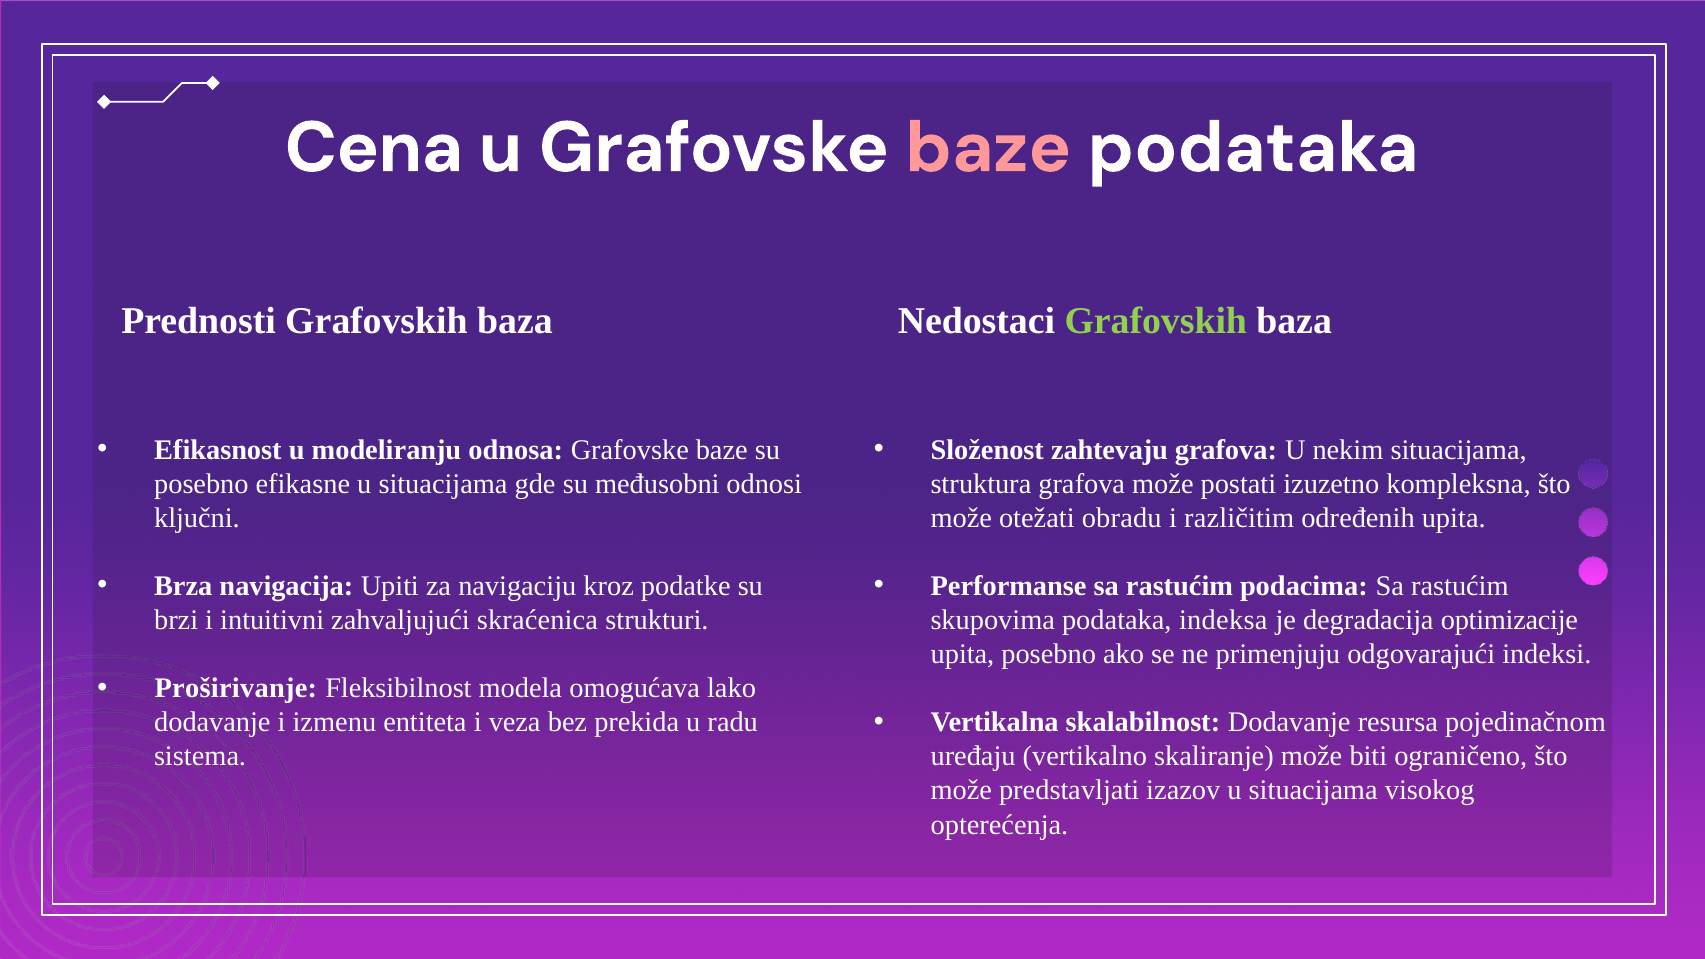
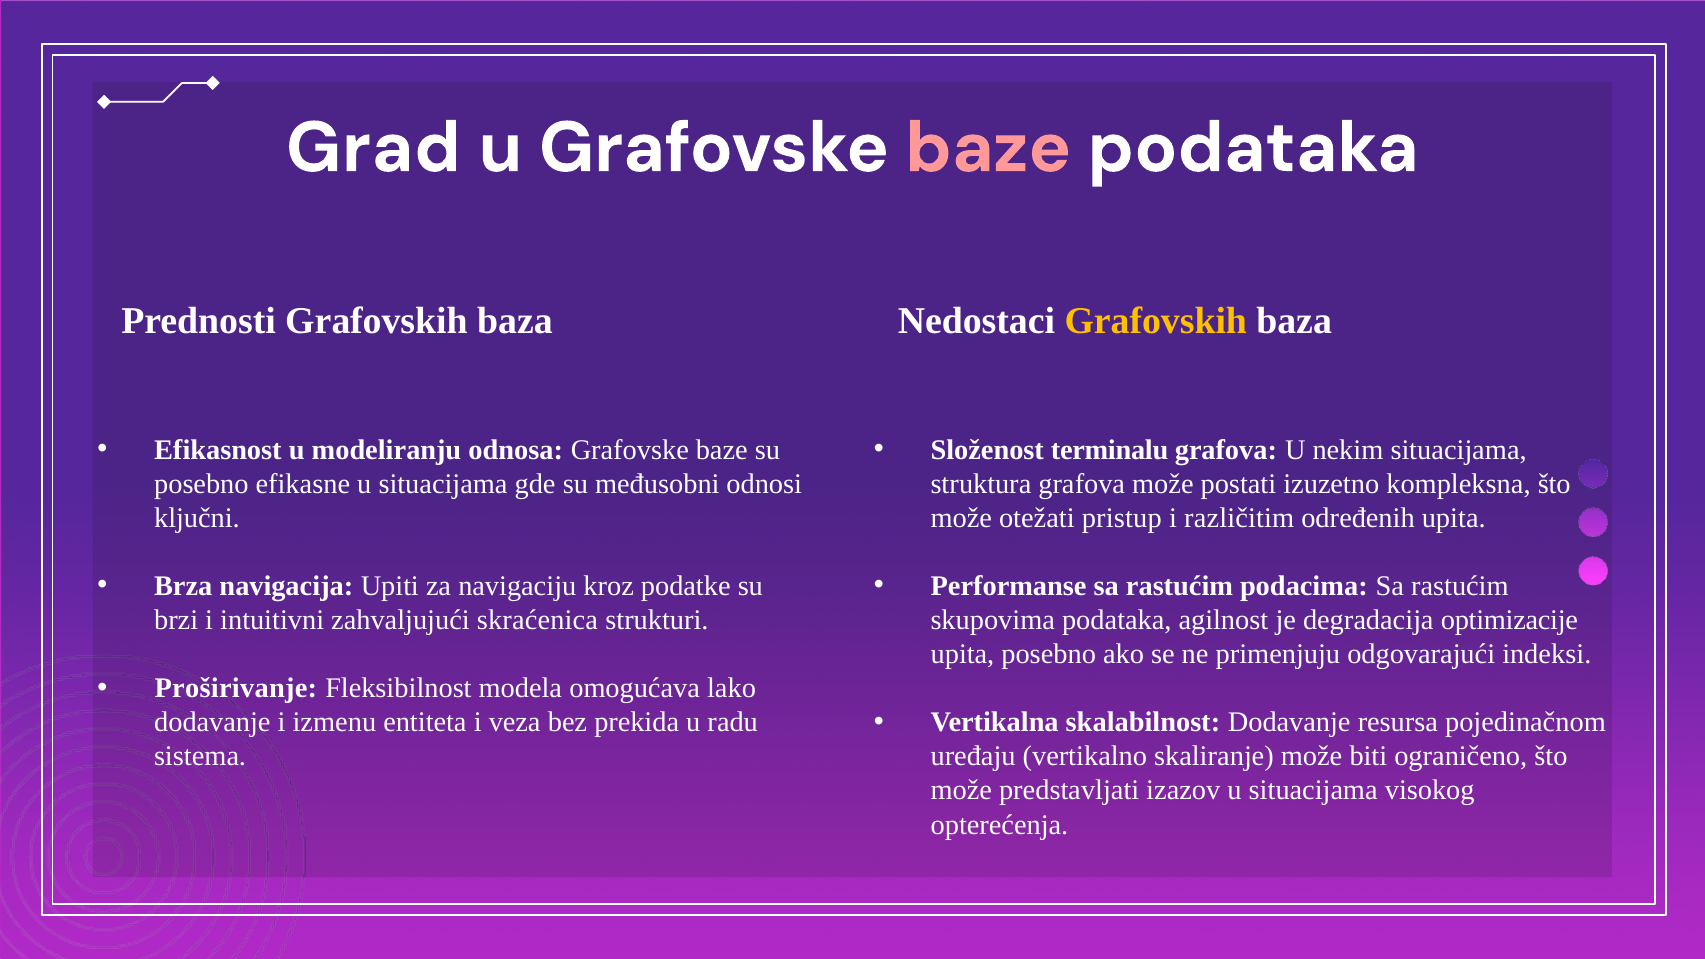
Cena: Cena -> Grad (373, 148)
Grafovskih colour: light green -> yellow (1156, 321)
zahtevaju: zahtevaju -> terminalu (1110, 450)
obradu: obradu -> pristup (1122, 518)
indeksa: indeksa -> agilnost (1223, 620)
